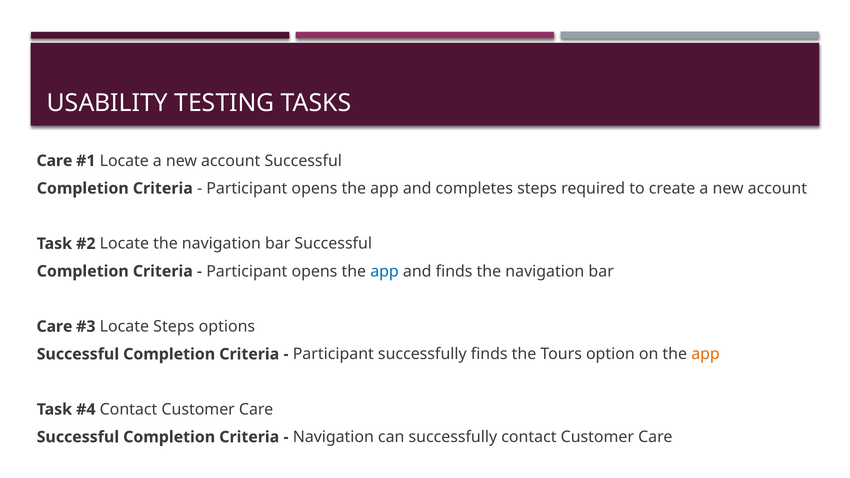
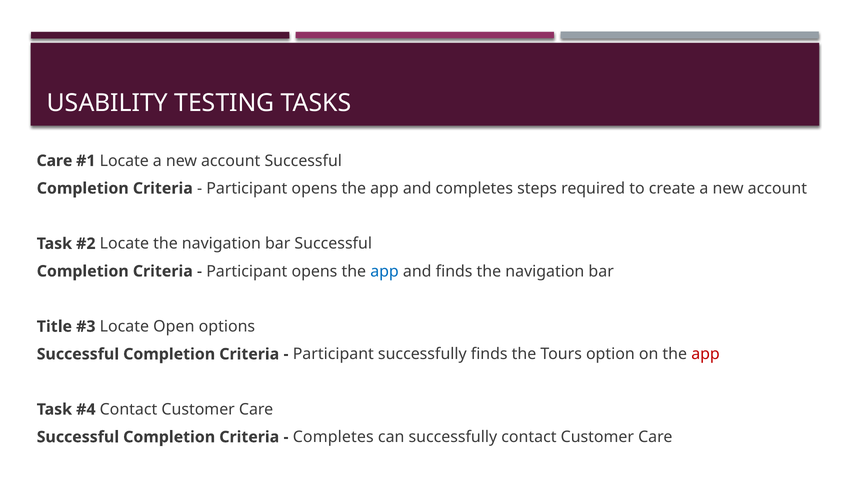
Care: Care -> Title (54, 327)
Locate Steps: Steps -> Open (174, 327)
app colour: orange -> red (706, 354)
Navigation: Navigation -> Completes (333, 437)
